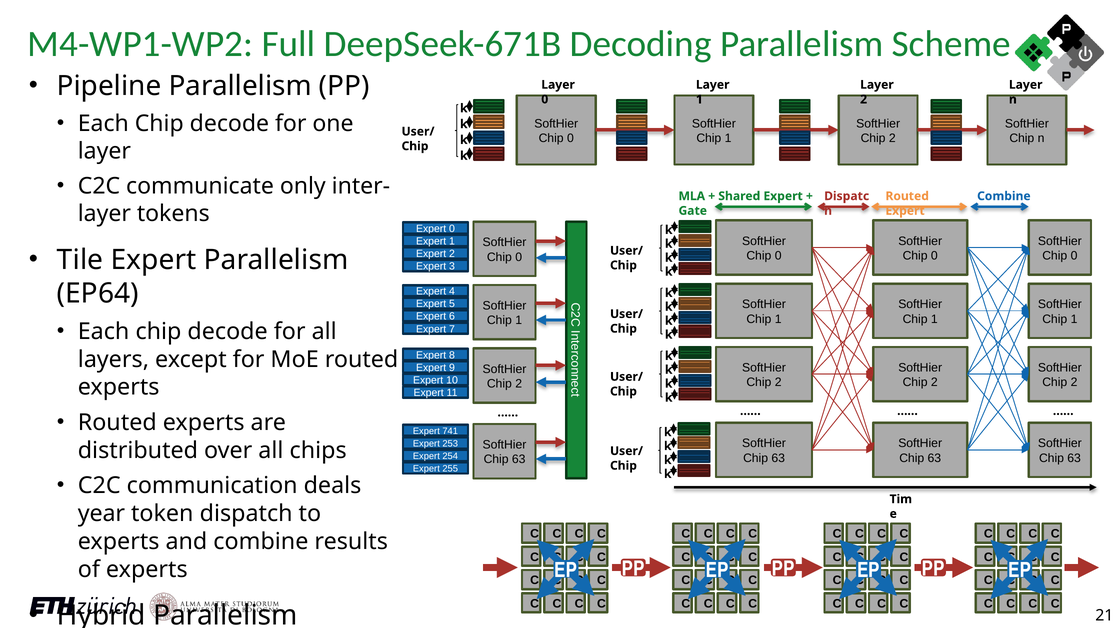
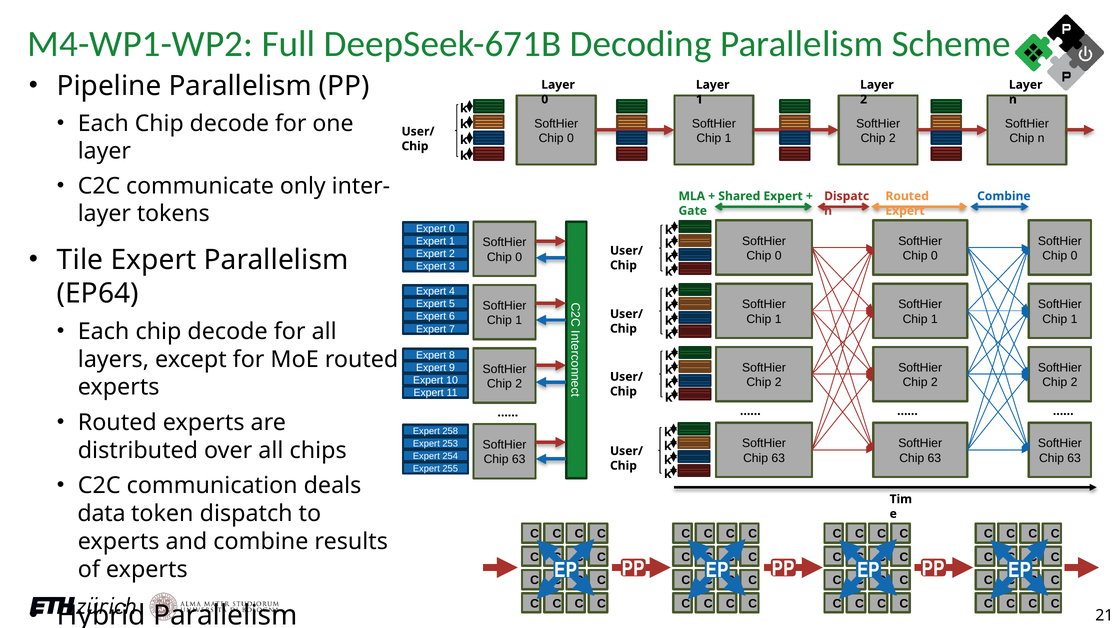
741: 741 -> 258 (450, 431)
year: year -> data (102, 514)
